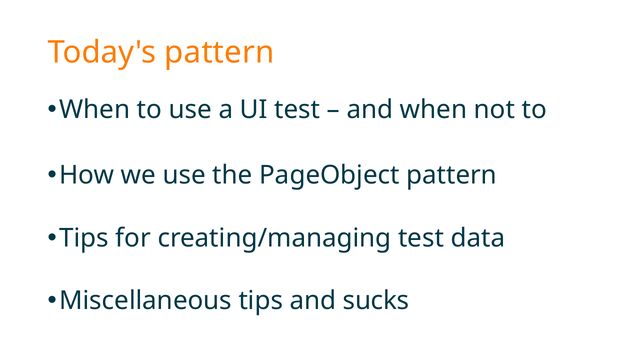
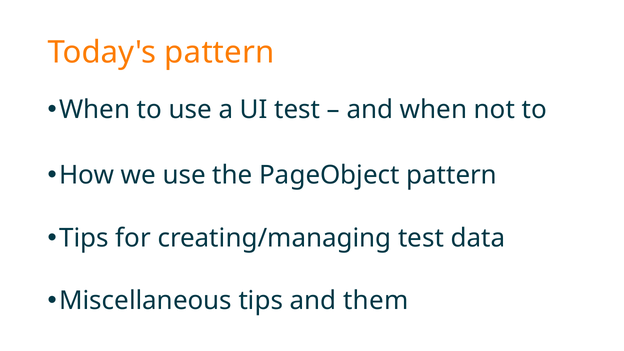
sucks: sucks -> them (376, 301)
